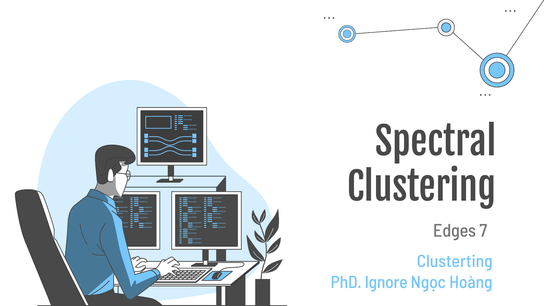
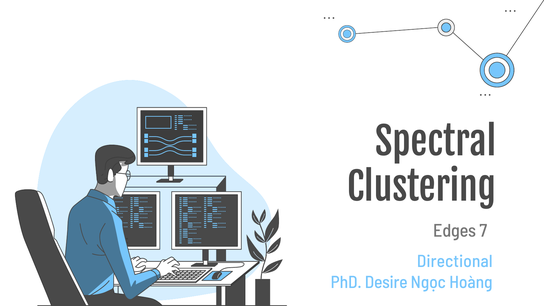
Clusterting: Clusterting -> Directional (455, 261)
Ignore: Ignore -> Desire (386, 282)
